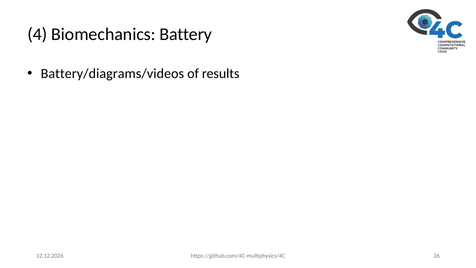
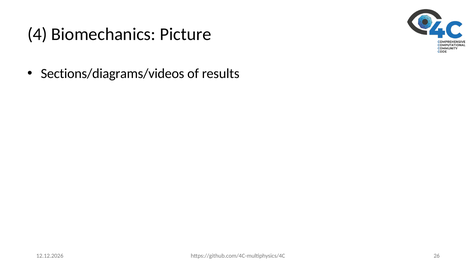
Battery: Battery -> Picture (186, 34)
Battery/diagrams/videos: Battery/diagrams/videos -> Sections/diagrams/videos (113, 74)
